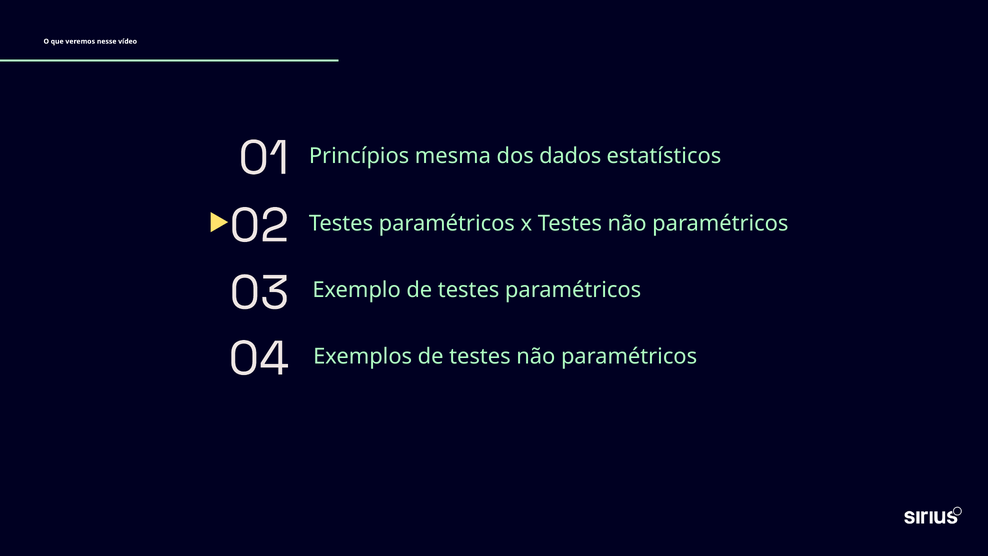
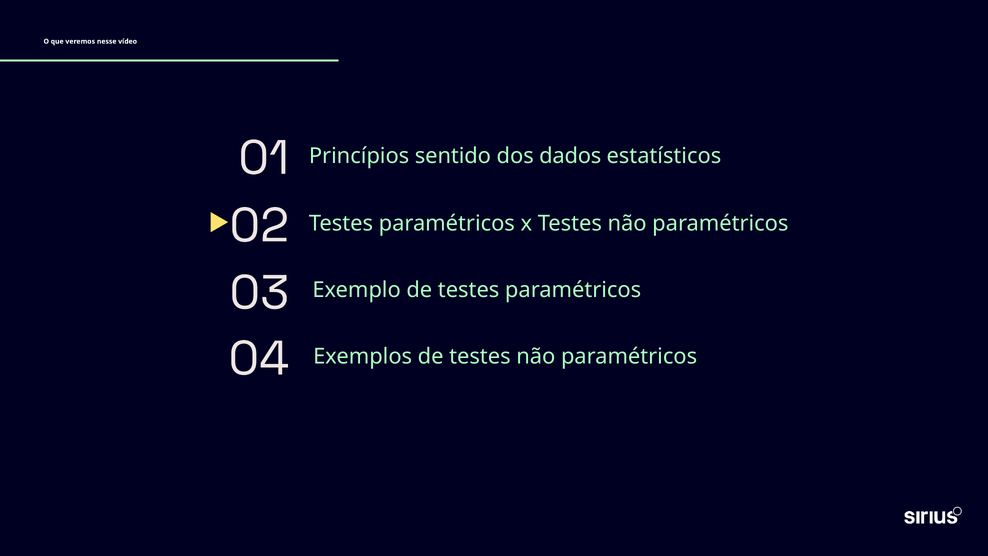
mesma: mesma -> sentido (453, 156)
